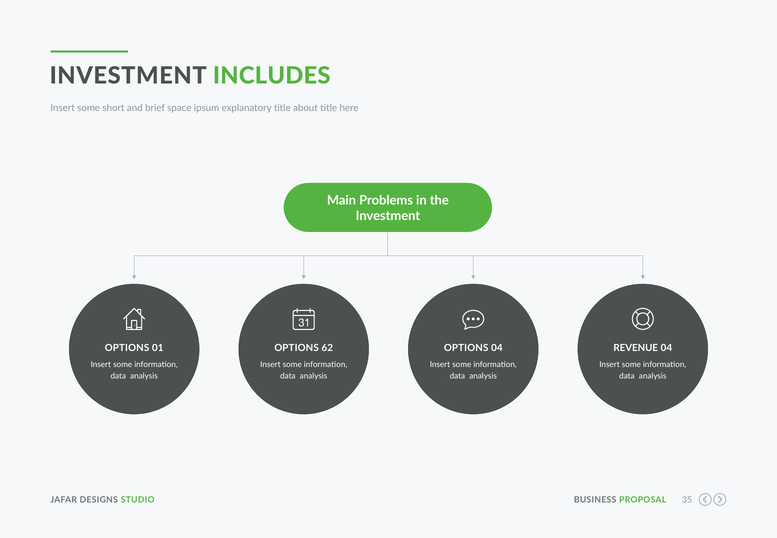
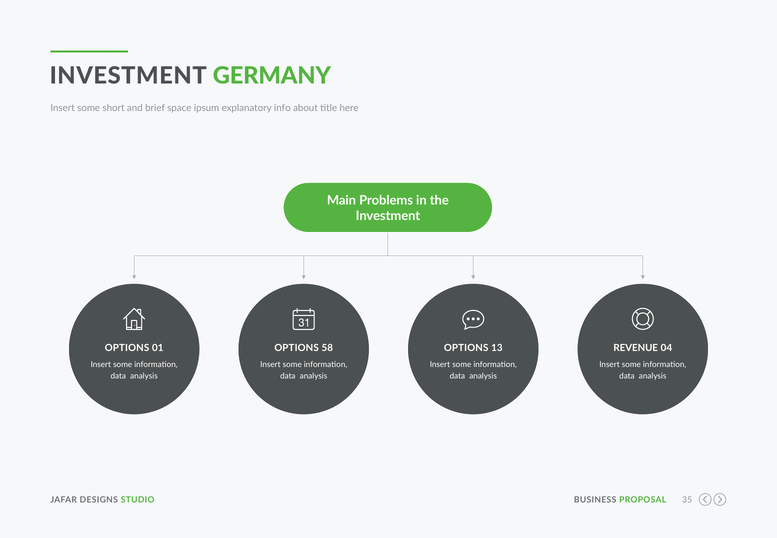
INCLUDES: INCLUDES -> GERMANY (272, 76)
explanatory title: title -> info (282, 108)
62: 62 -> 58 (327, 348)
OPTIONS 04: 04 -> 13 (497, 348)
